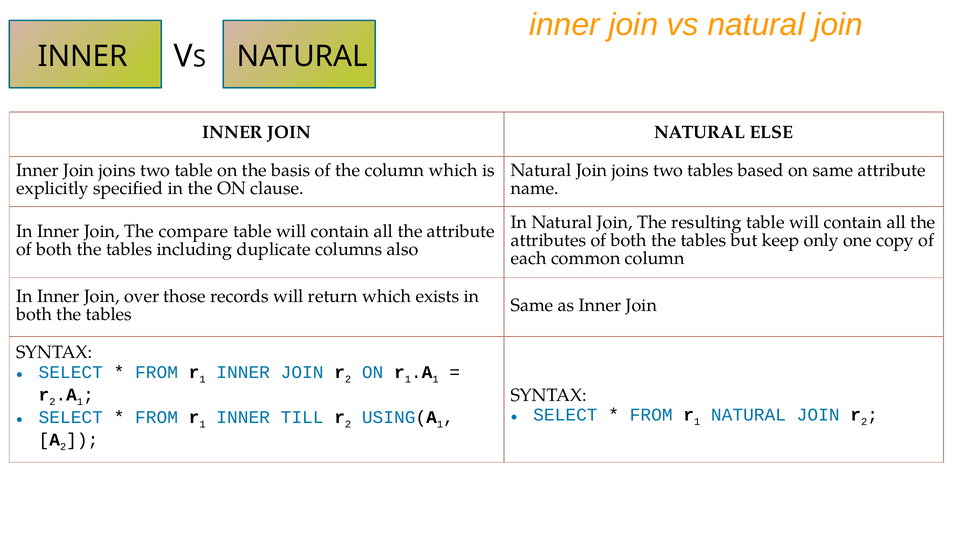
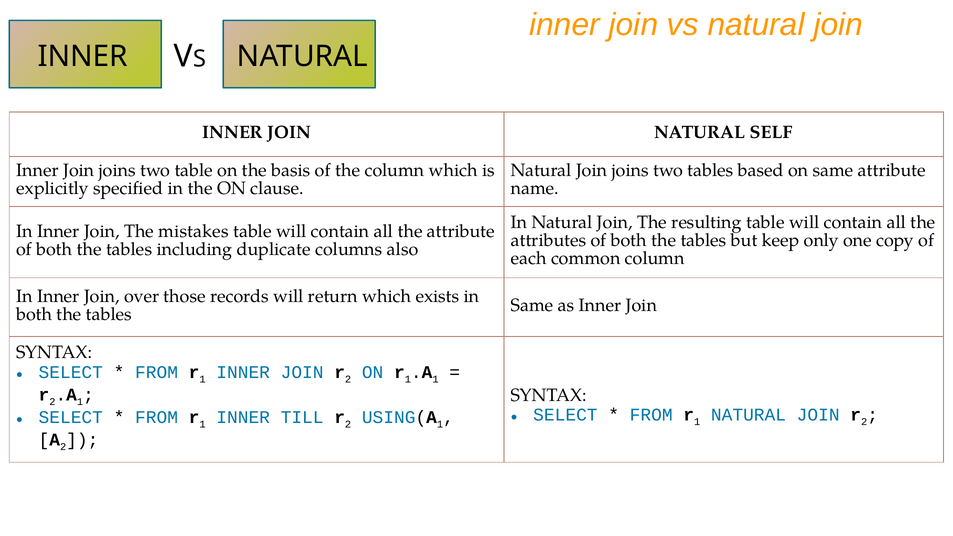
ELSE: ELSE -> SELF (771, 132)
compare: compare -> mistakes (194, 231)
